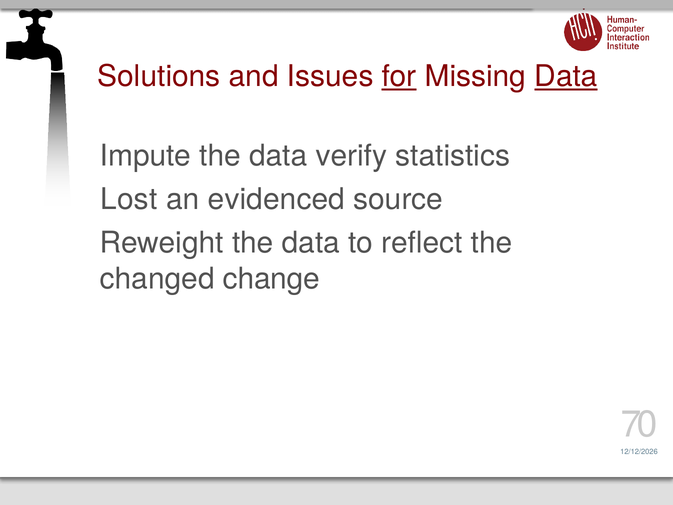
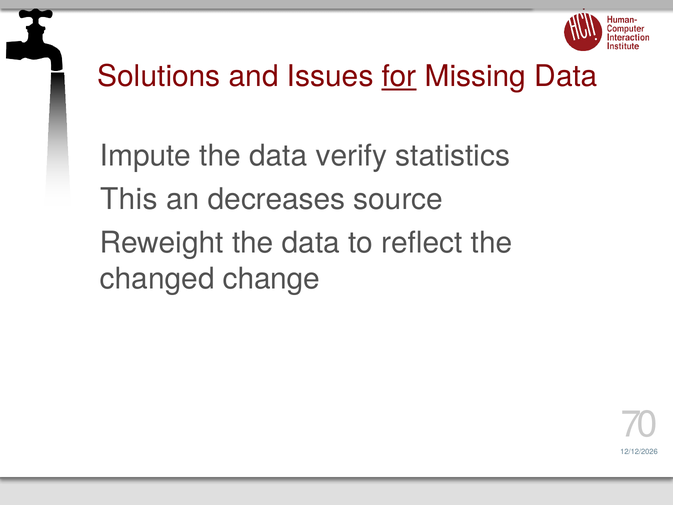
Data underline: present -> none (566, 76)
Lost: Lost -> This (129, 199)
evidenced: evidenced -> decreases (277, 199)
